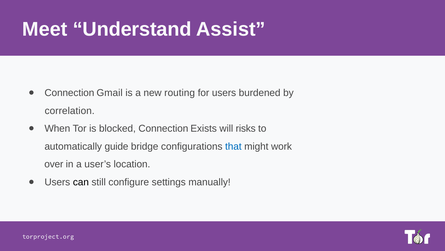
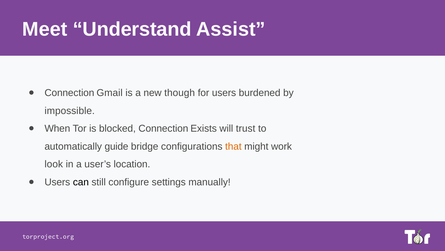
routing: routing -> though (180, 93)
correlation: correlation -> impossible (70, 110)
risks: risks -> trust (246, 128)
that colour: blue -> orange (233, 146)
over: over -> look (54, 164)
